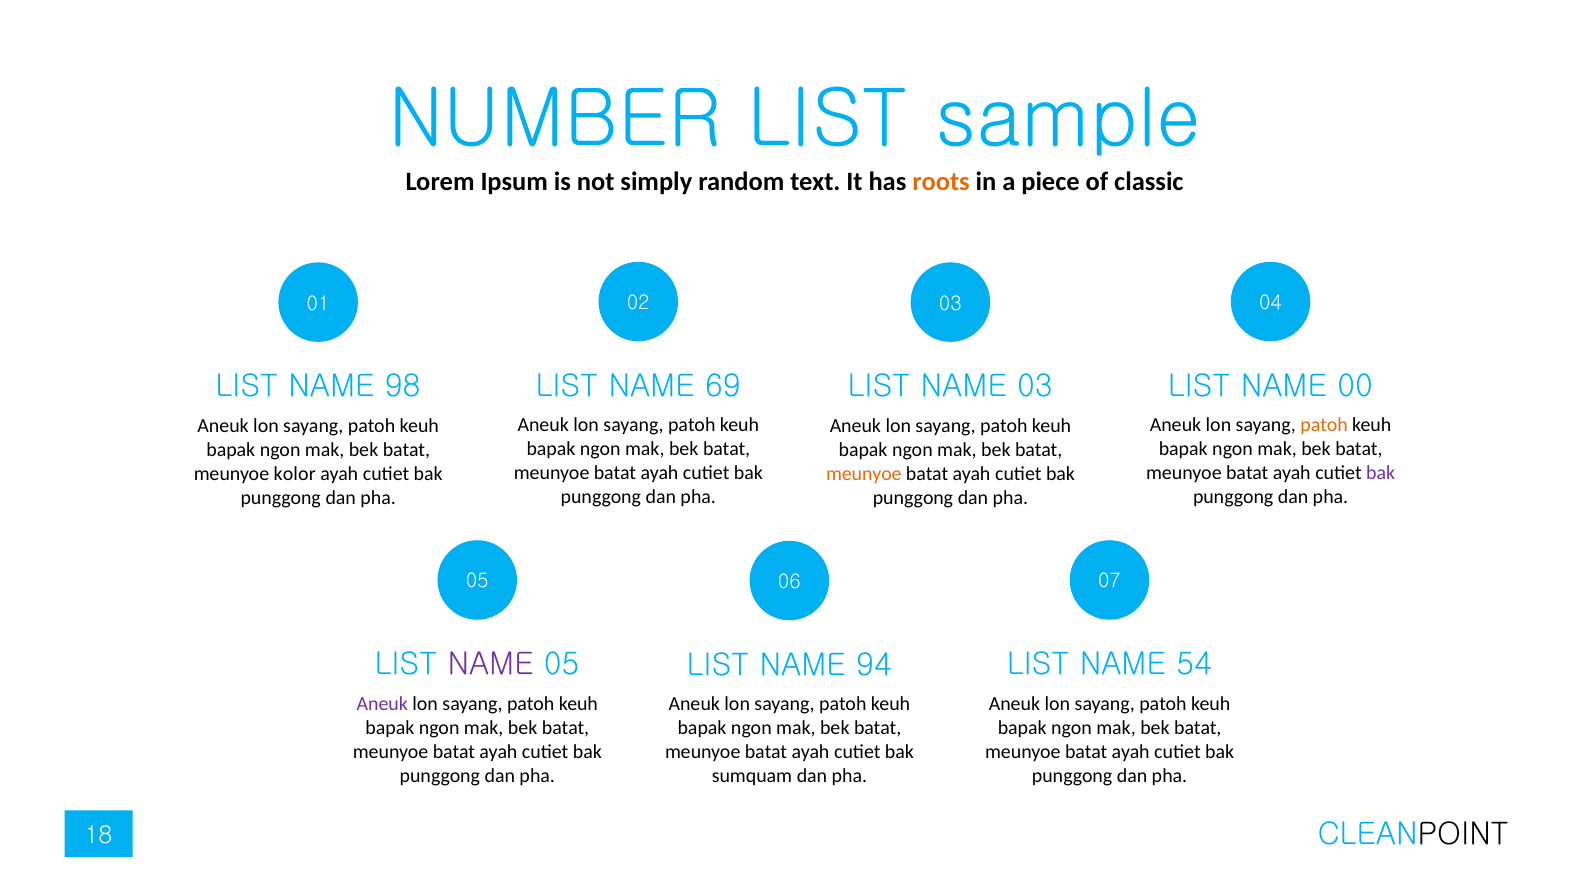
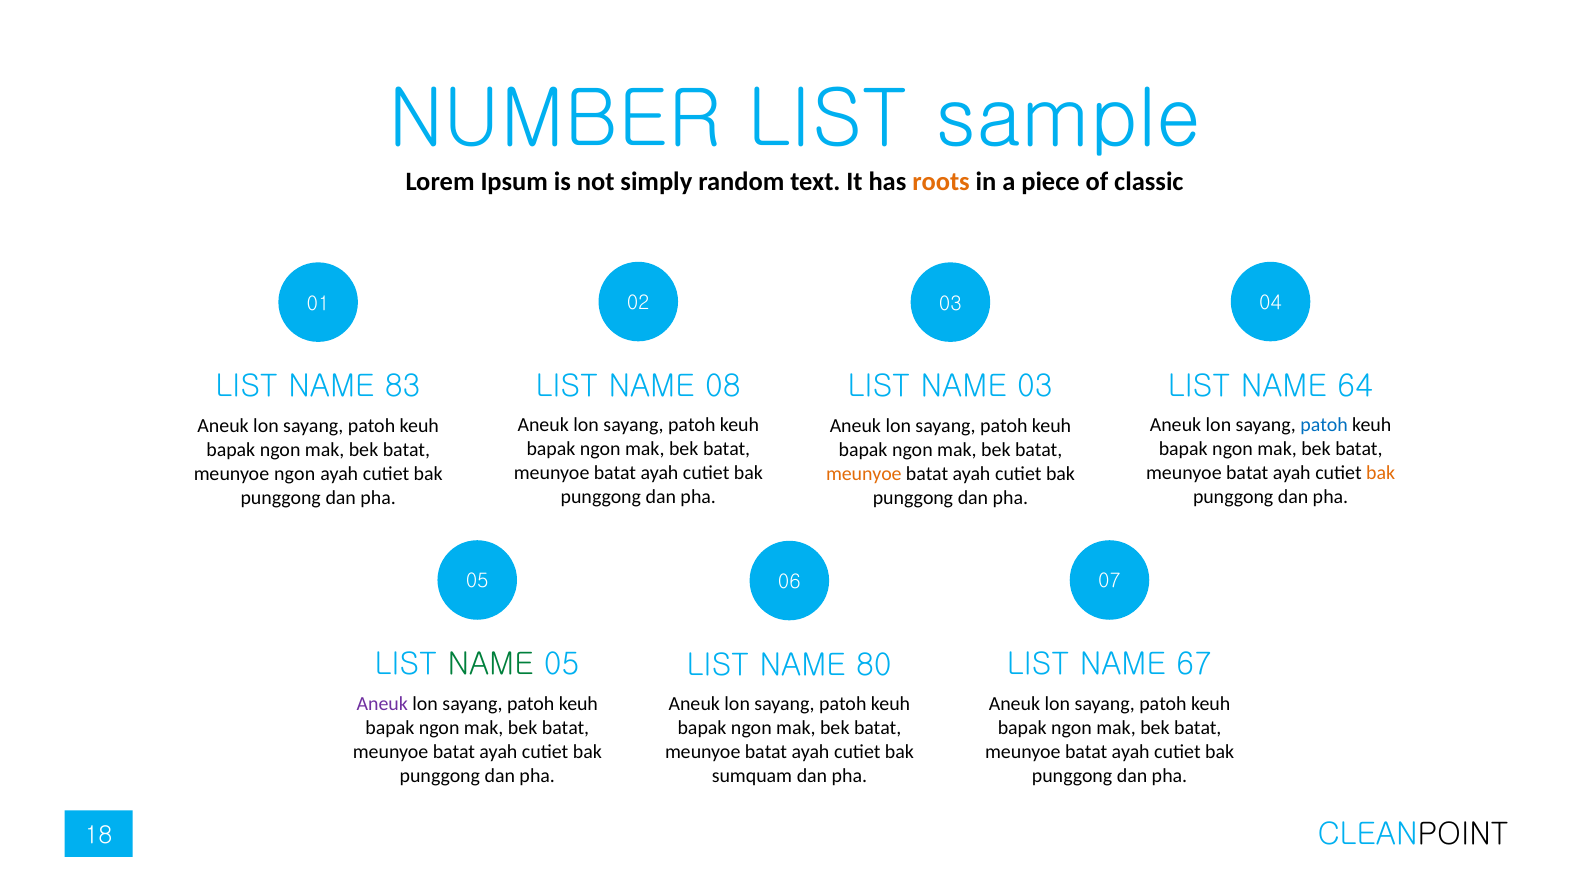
69: 69 -> 08 (723, 386)
00: 00 -> 64 (1355, 386)
98: 98 -> 83 (403, 387)
patoh colour: orange -> blue (1324, 425)
bak colour: purple -> orange (1381, 473)
meunyoe kolor: kolor -> ngon (295, 474)
NAME colour: purple -> green (491, 665)
54: 54 -> 67 (1194, 665)
94: 94 -> 80 (874, 665)
